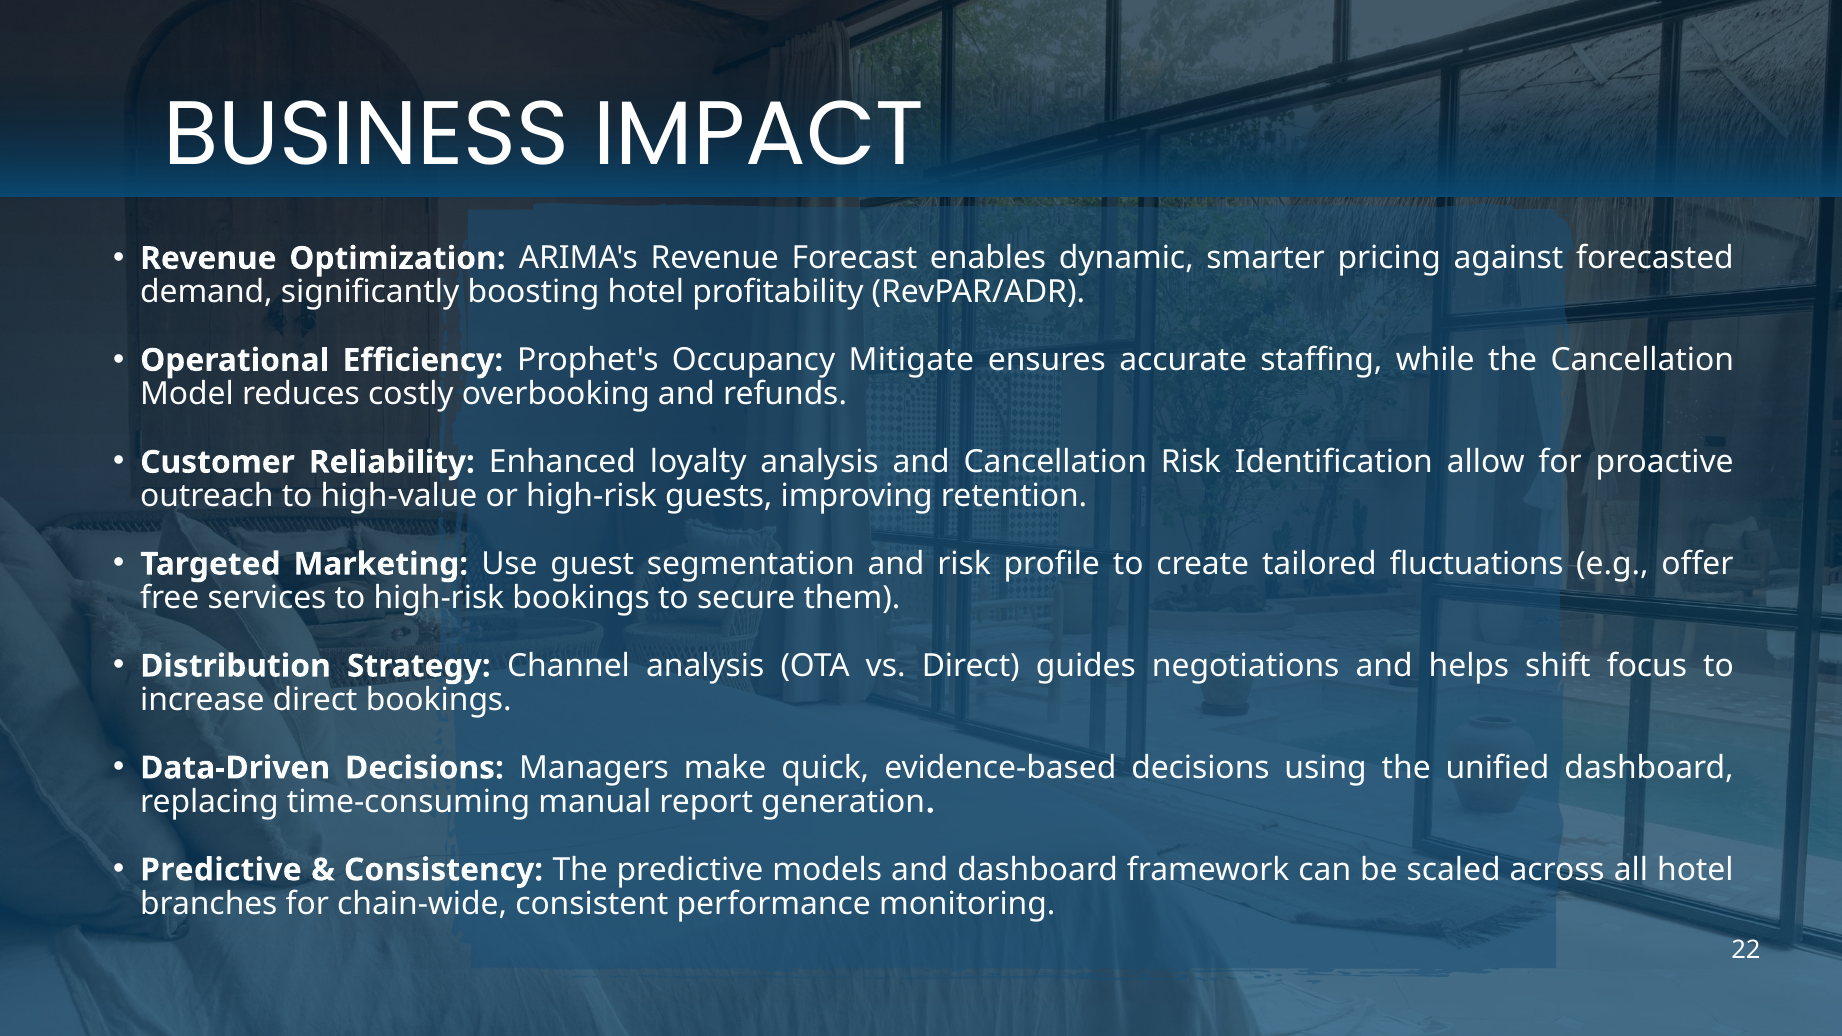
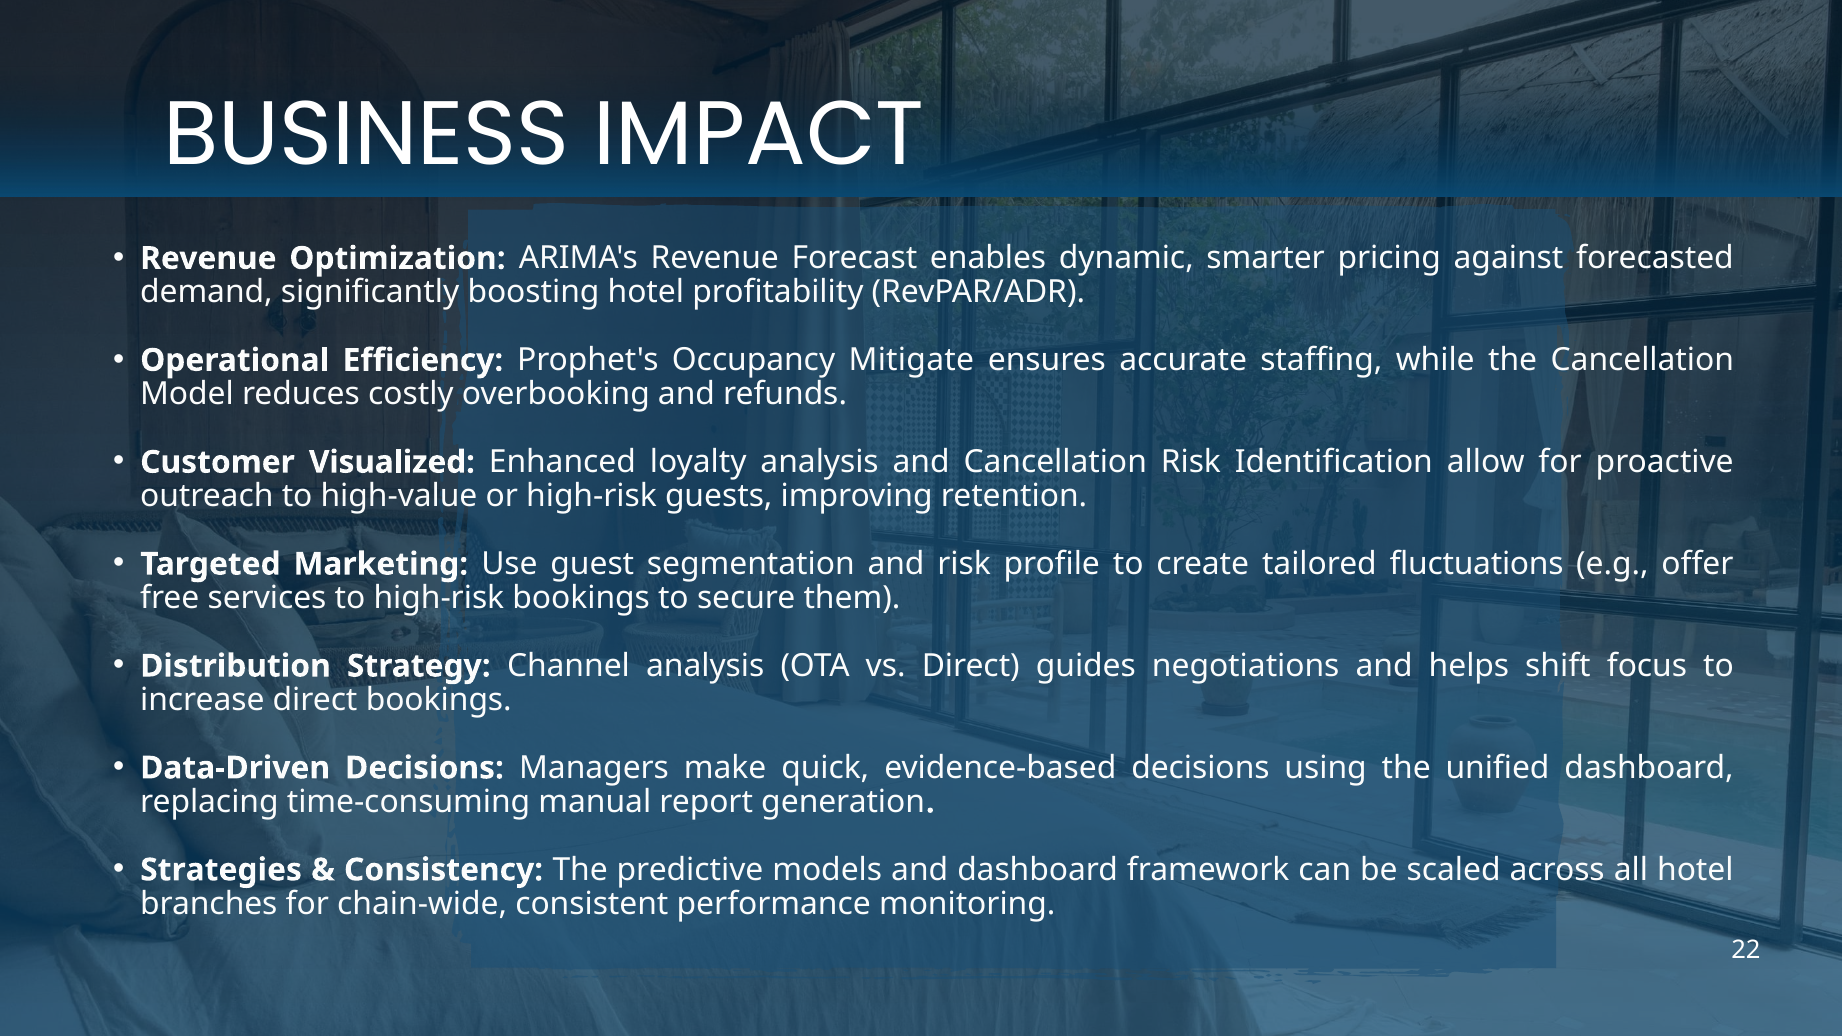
Reliability: Reliability -> Visualized (392, 462)
Predictive: Predictive -> Strategies (221, 870)
